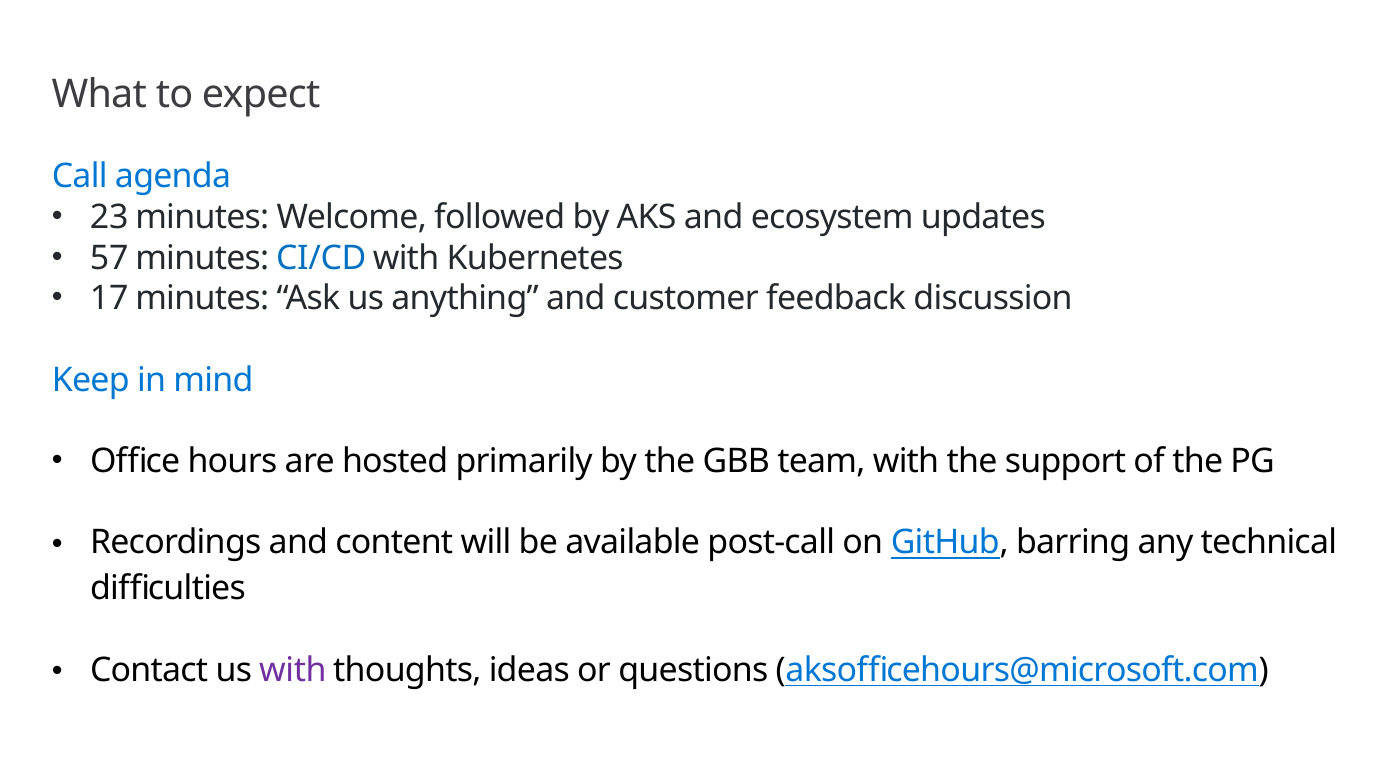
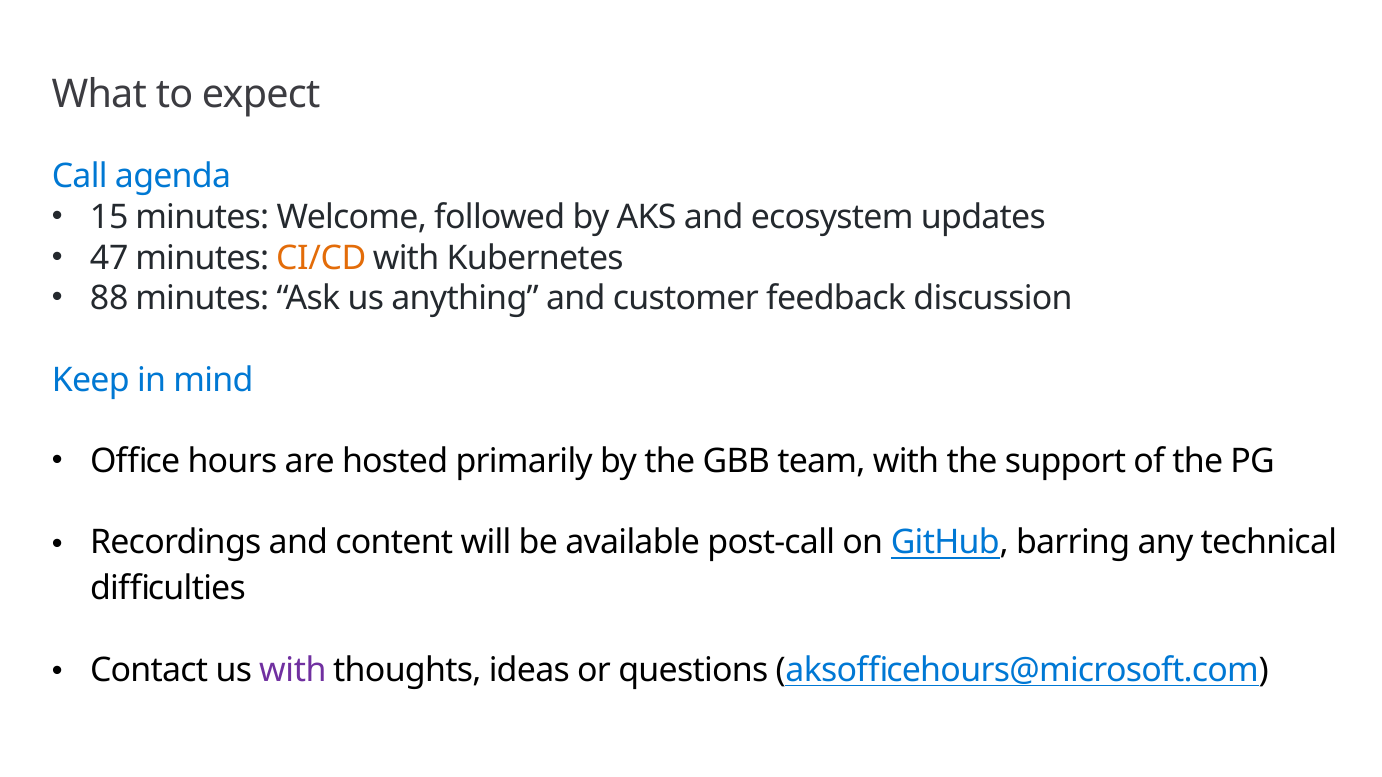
23: 23 -> 15 (109, 217)
57: 57 -> 47 (109, 258)
CI/CD colour: blue -> orange (321, 258)
17: 17 -> 88 (109, 299)
